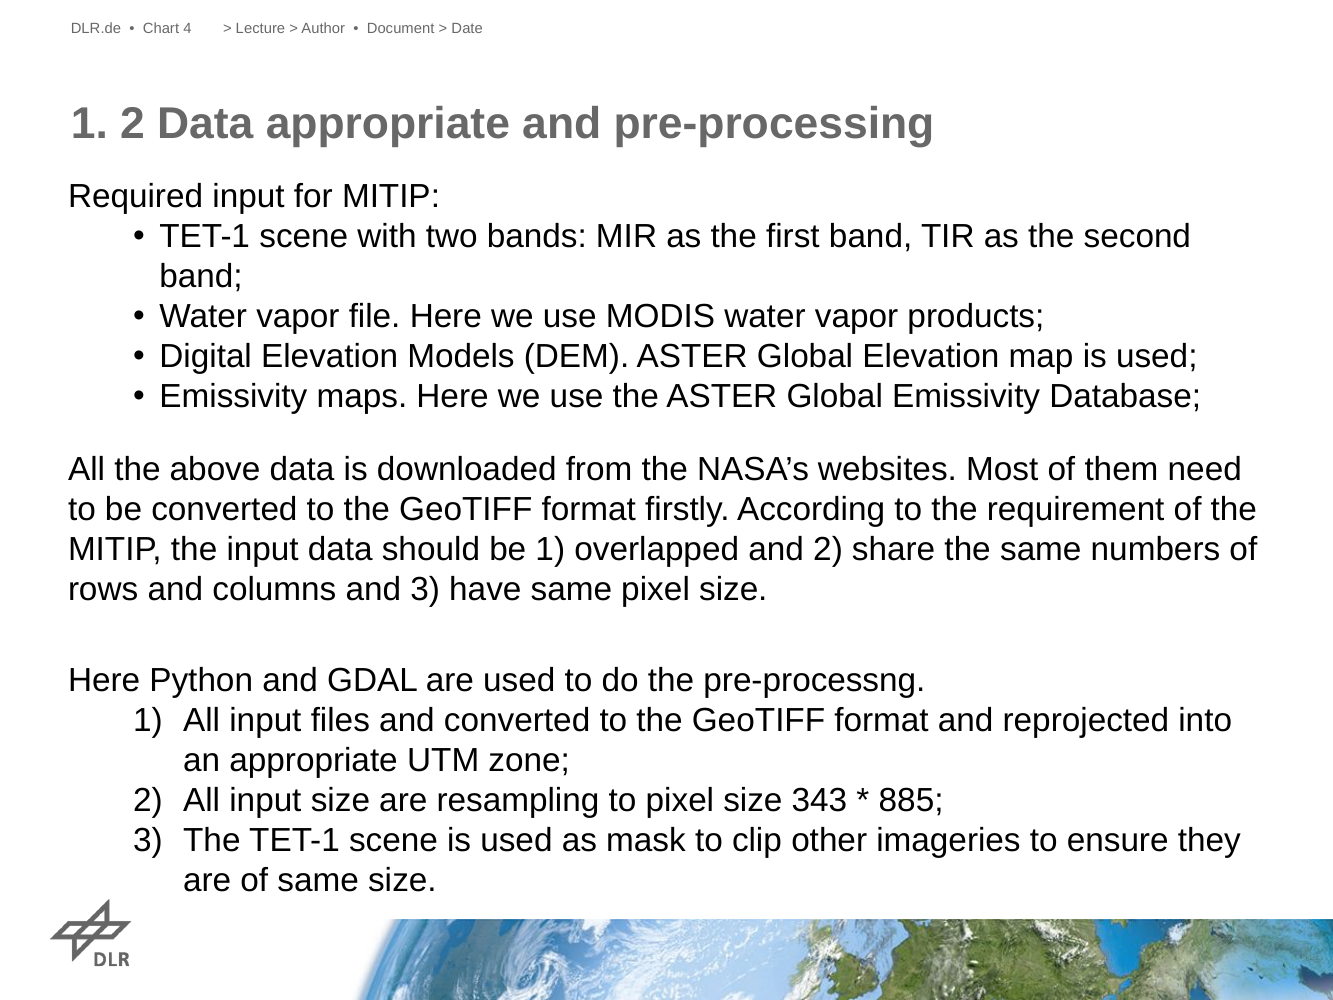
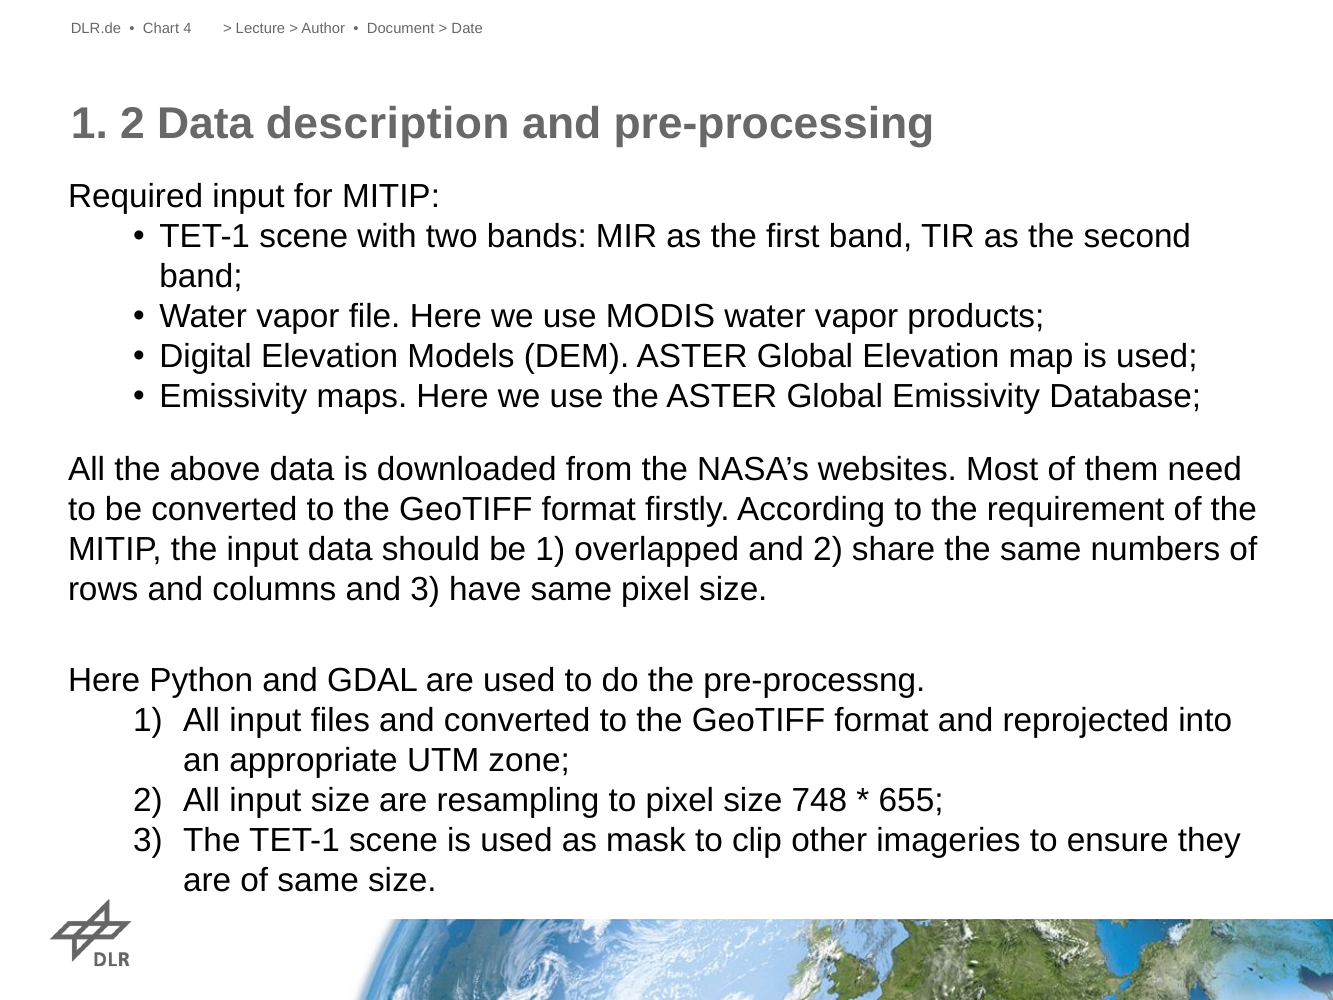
Data appropriate: appropriate -> description (388, 124)
343: 343 -> 748 (819, 801)
885: 885 -> 655 (911, 801)
